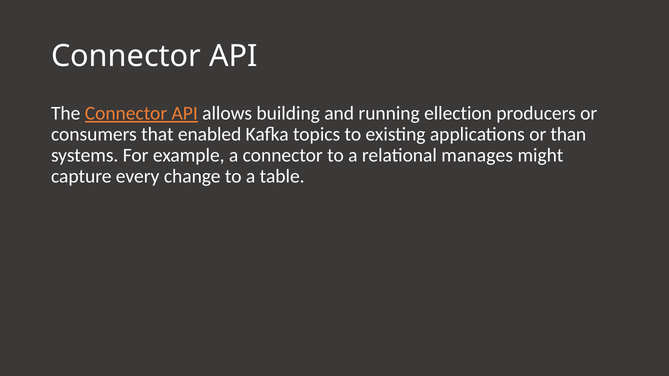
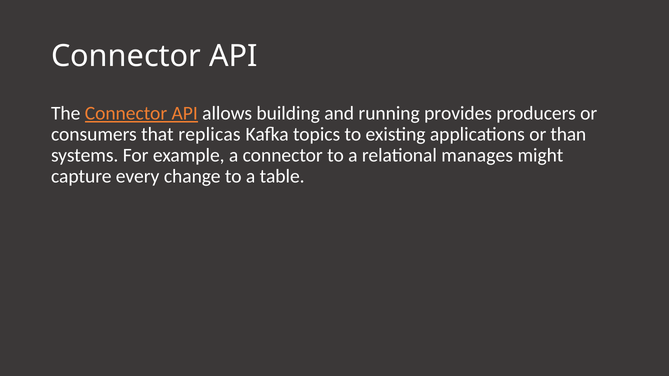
ellection: ellection -> provides (458, 113)
enabled: enabled -> replicas (209, 135)
